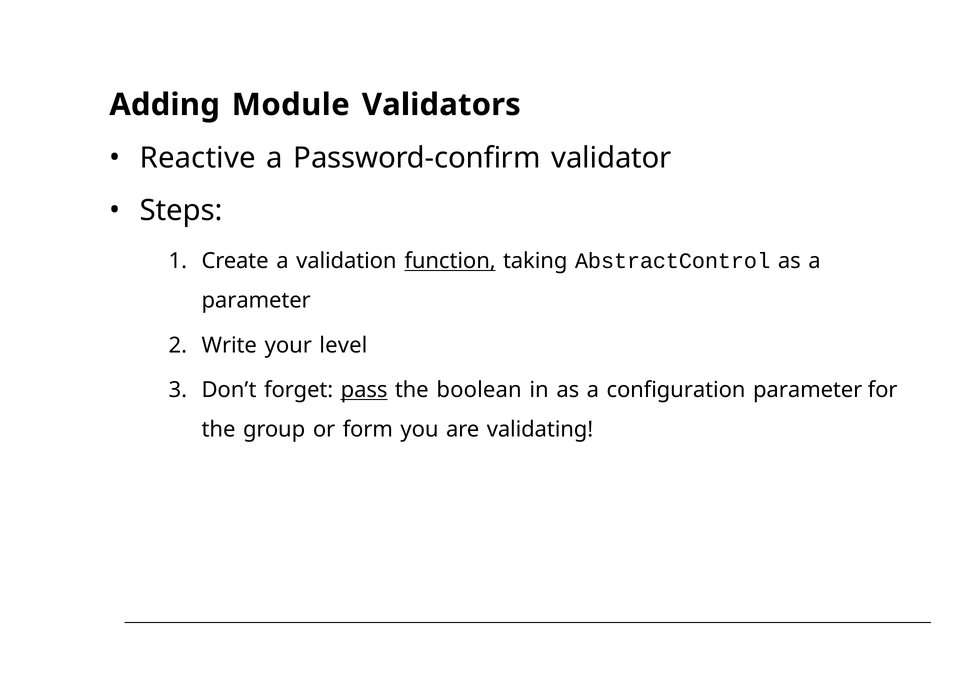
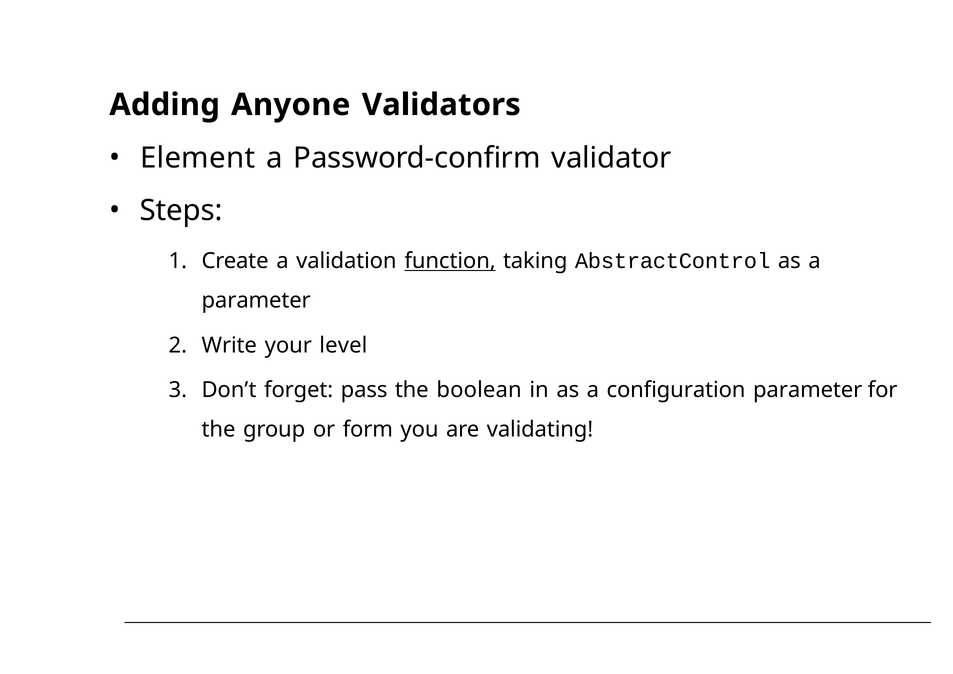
Module: Module -> Anyone (291, 105)
Reactive: Reactive -> Element (198, 158)
pass underline: present -> none (364, 390)
